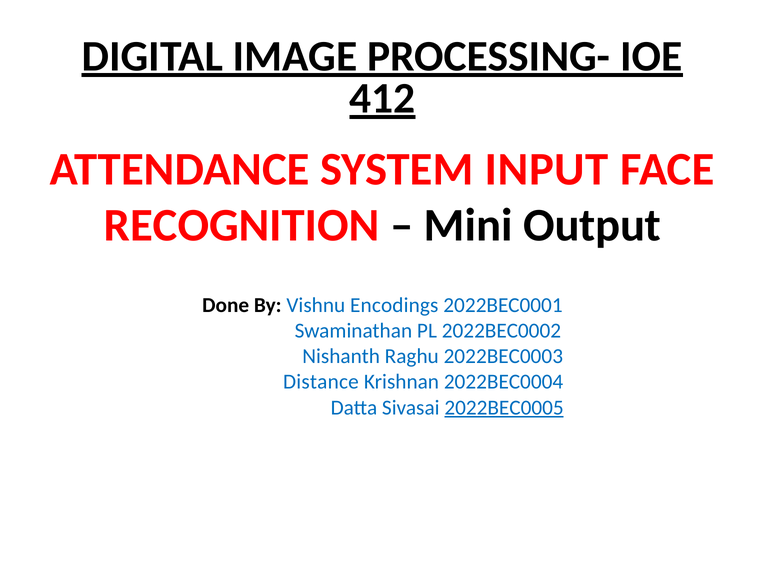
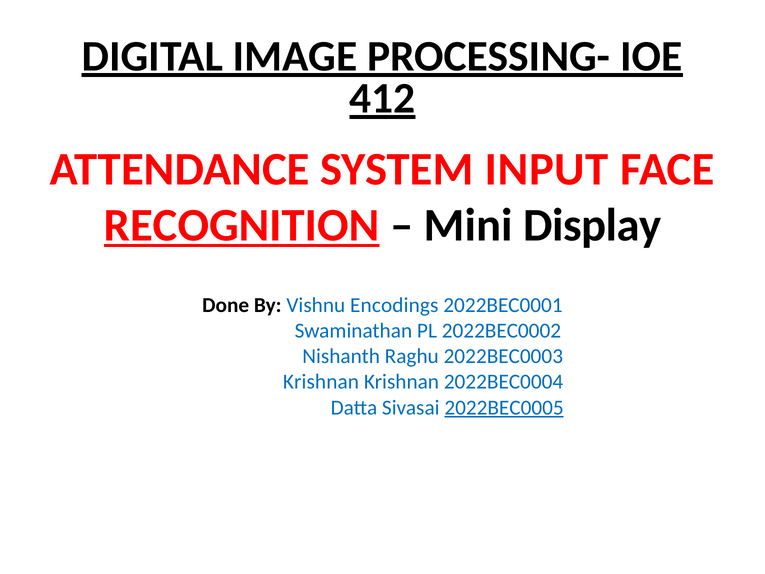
RECOGNITION underline: none -> present (242, 225)
Output: Output -> Display (592, 225)
Distance: Distance -> Krishnan (321, 382)
